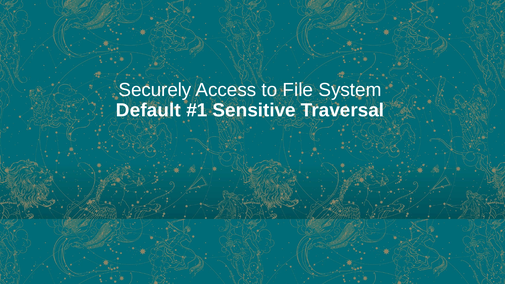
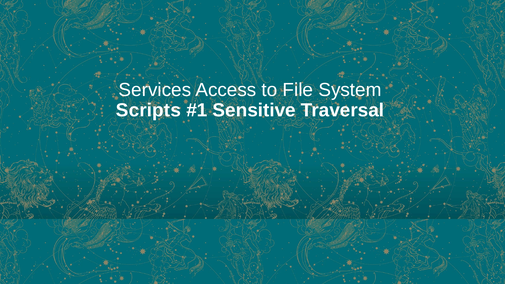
Securely: Securely -> Services (155, 90)
Default: Default -> Scripts (148, 110)
